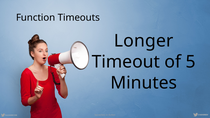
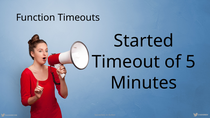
Longer: Longer -> Started (144, 41)
